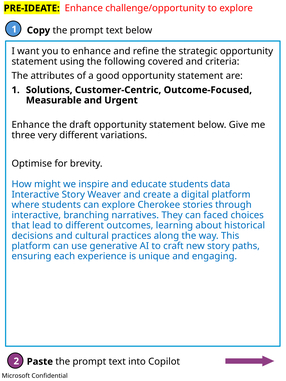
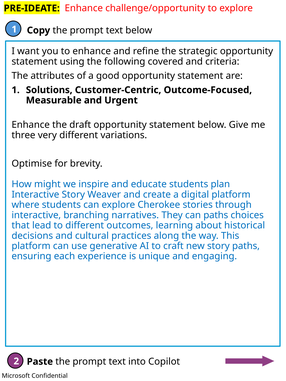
data: data -> plan (220, 184)
can faced: faced -> paths (216, 215)
